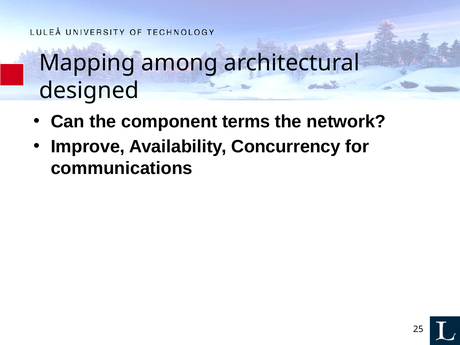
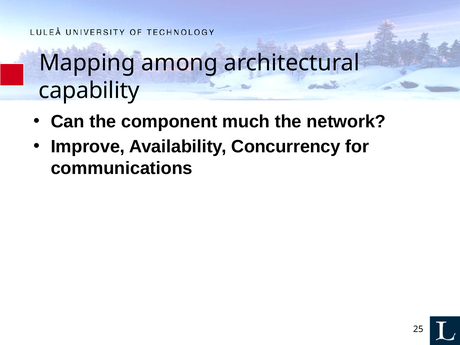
designed: designed -> capability (89, 91)
terms: terms -> much (246, 122)
